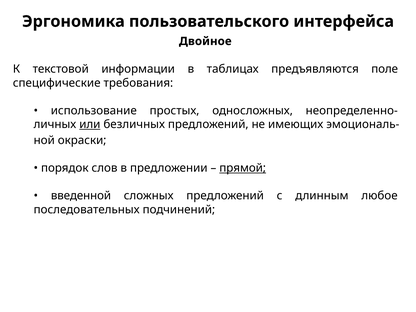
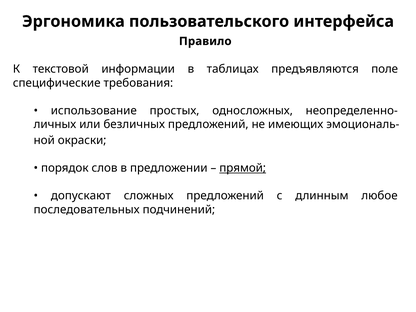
Двойное: Двойное -> Правило (205, 41)
или underline: present -> none (90, 124)
введенной: введенной -> допускают (81, 196)
